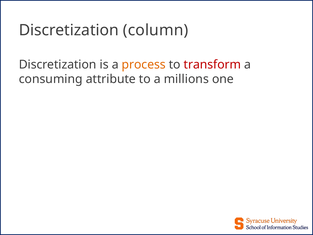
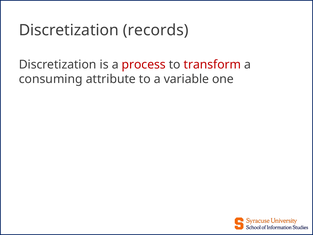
column: column -> records (156, 30)
process colour: orange -> red (144, 64)
millions: millions -> variable (186, 79)
